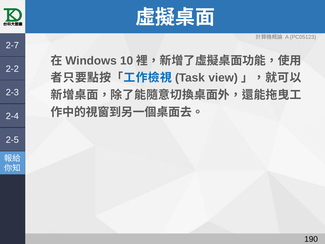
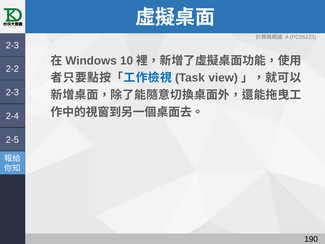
2-7: 2-7 -> 2-3 (12, 45)
